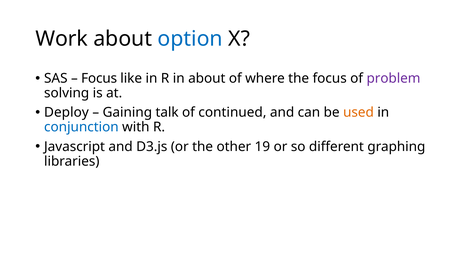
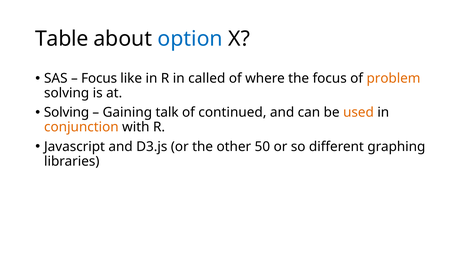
Work: Work -> Table (62, 39)
in about: about -> called (207, 78)
problem colour: purple -> orange (393, 78)
Deploy: Deploy -> Solving (67, 113)
conjunction colour: blue -> orange (81, 127)
19: 19 -> 50 (262, 147)
